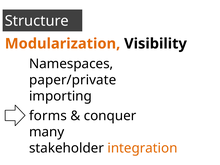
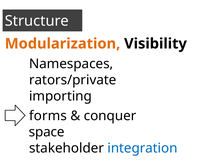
paper/private: paper/private -> rators/private (73, 80)
many: many -> space (47, 132)
integration colour: orange -> blue (142, 148)
